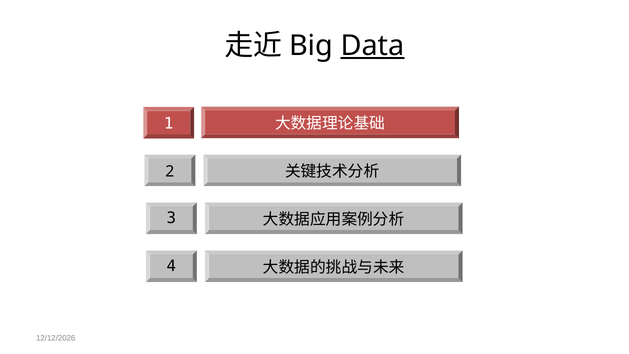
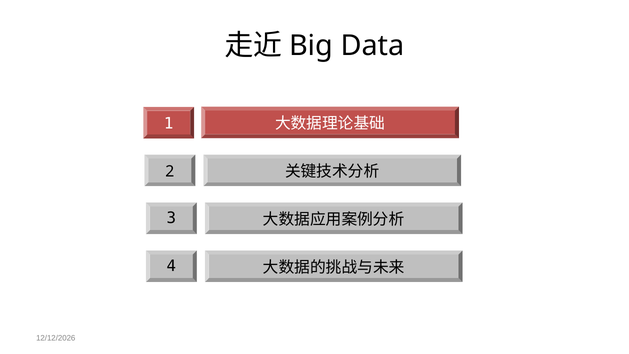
Data underline: present -> none (372, 46)
